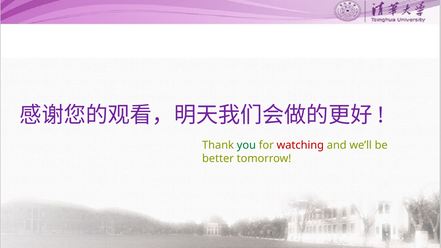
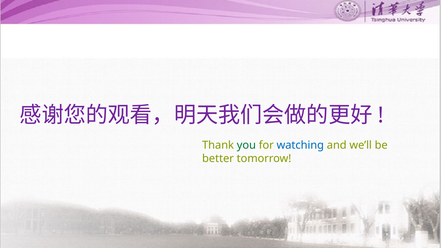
watching colour: red -> blue (300, 145)
